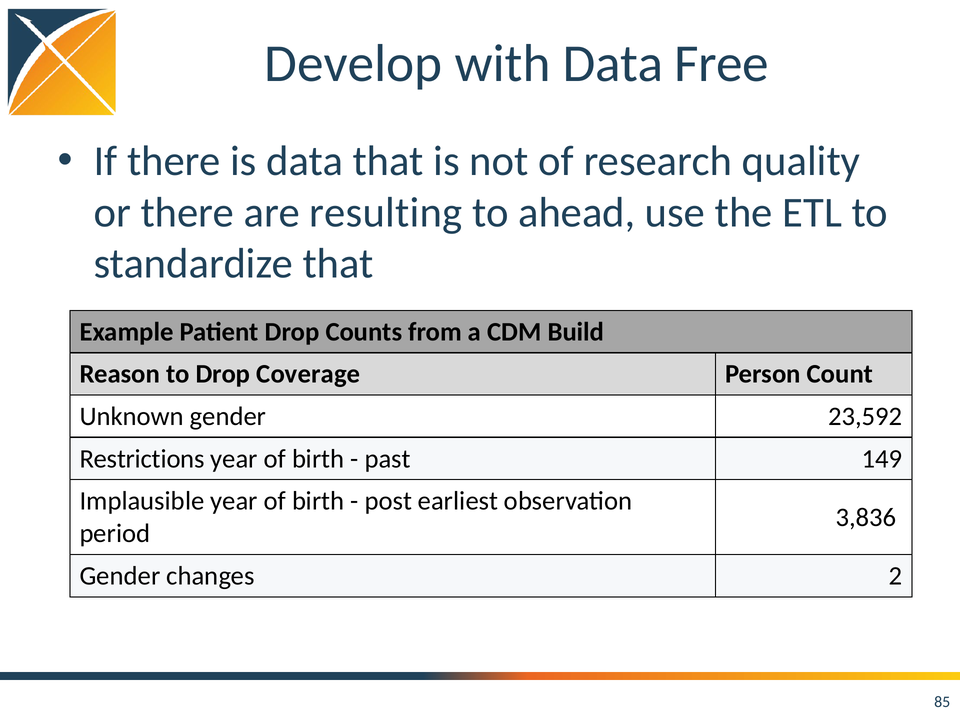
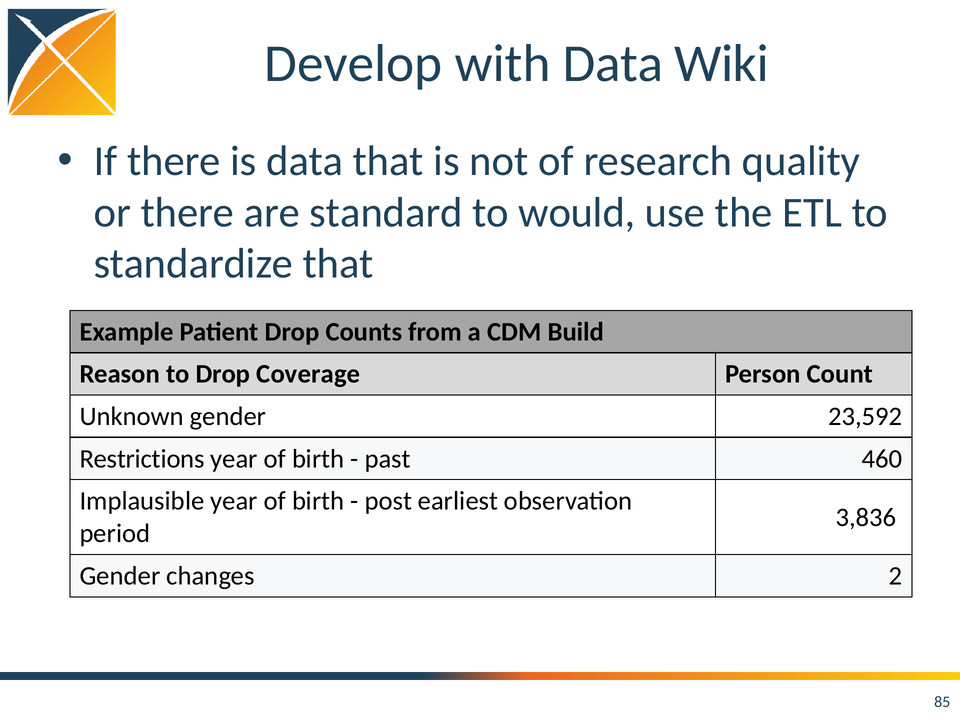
Free: Free -> Wiki (722, 64)
resulting: resulting -> standard (386, 213)
ahead: ahead -> would (577, 213)
149: 149 -> 460 (882, 459)
